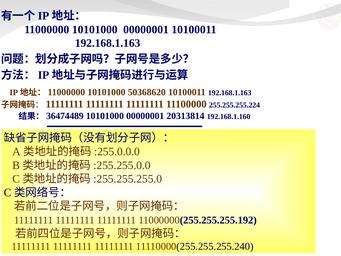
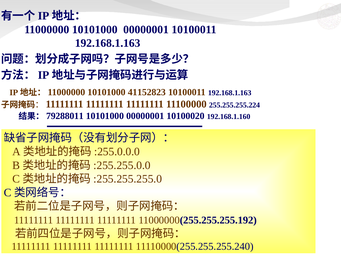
50368620: 50368620 -> 41152823 (147, 92)
36474489: 36474489 -> 79288011 (65, 116)
20313814: 20313814 -> 10100020 (186, 116)
